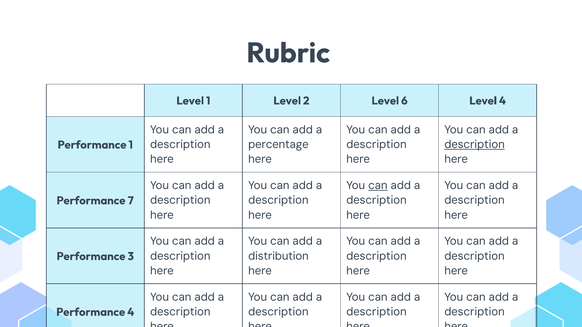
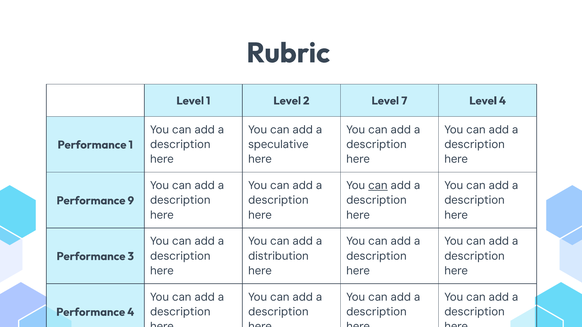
6: 6 -> 7 (404, 101)
percentage: percentage -> speculative (278, 145)
description underline: present -> none (475, 145)
7: 7 -> 9 (131, 201)
